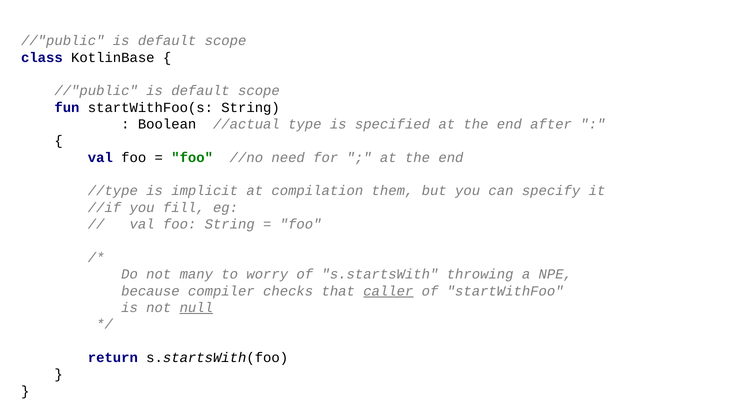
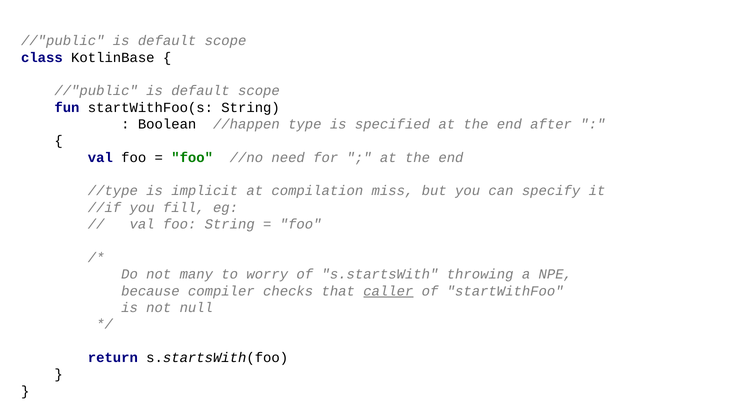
//actual: //actual -> //happen (246, 124)
them: them -> miss (392, 191)
null underline: present -> none (196, 308)
